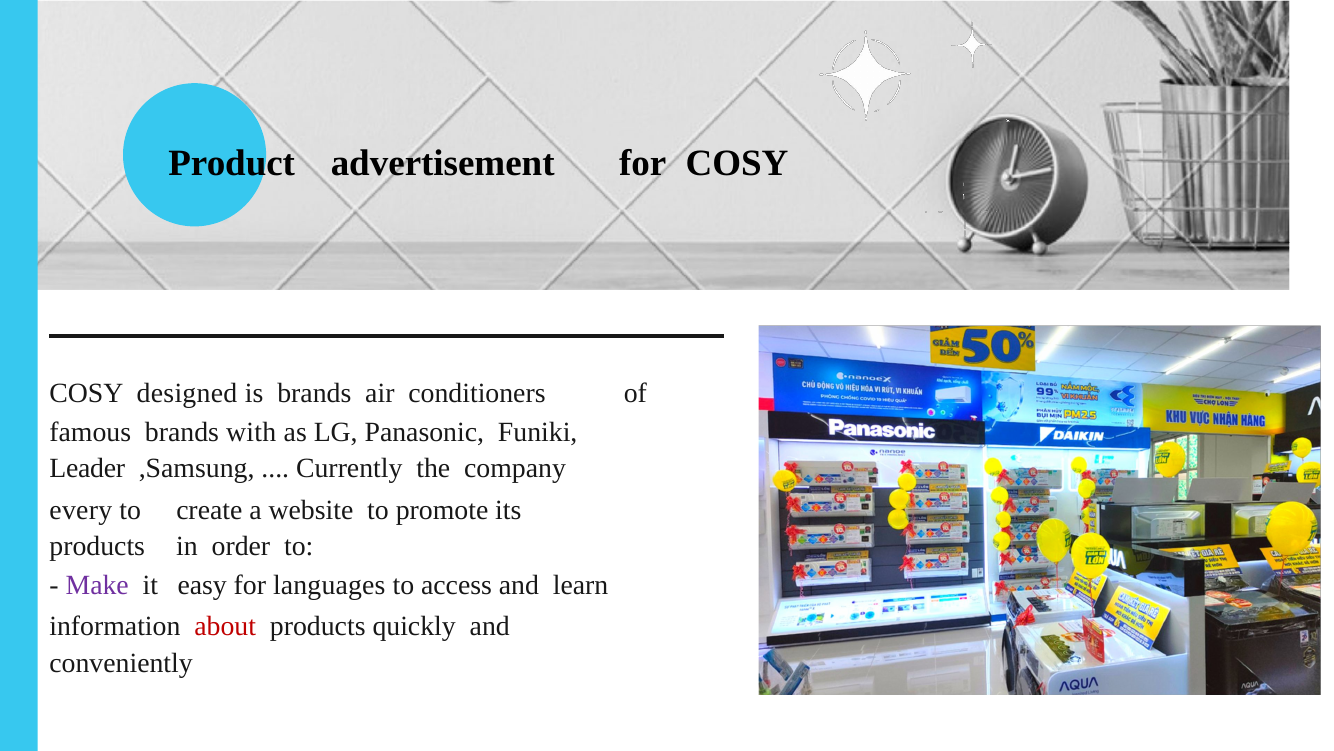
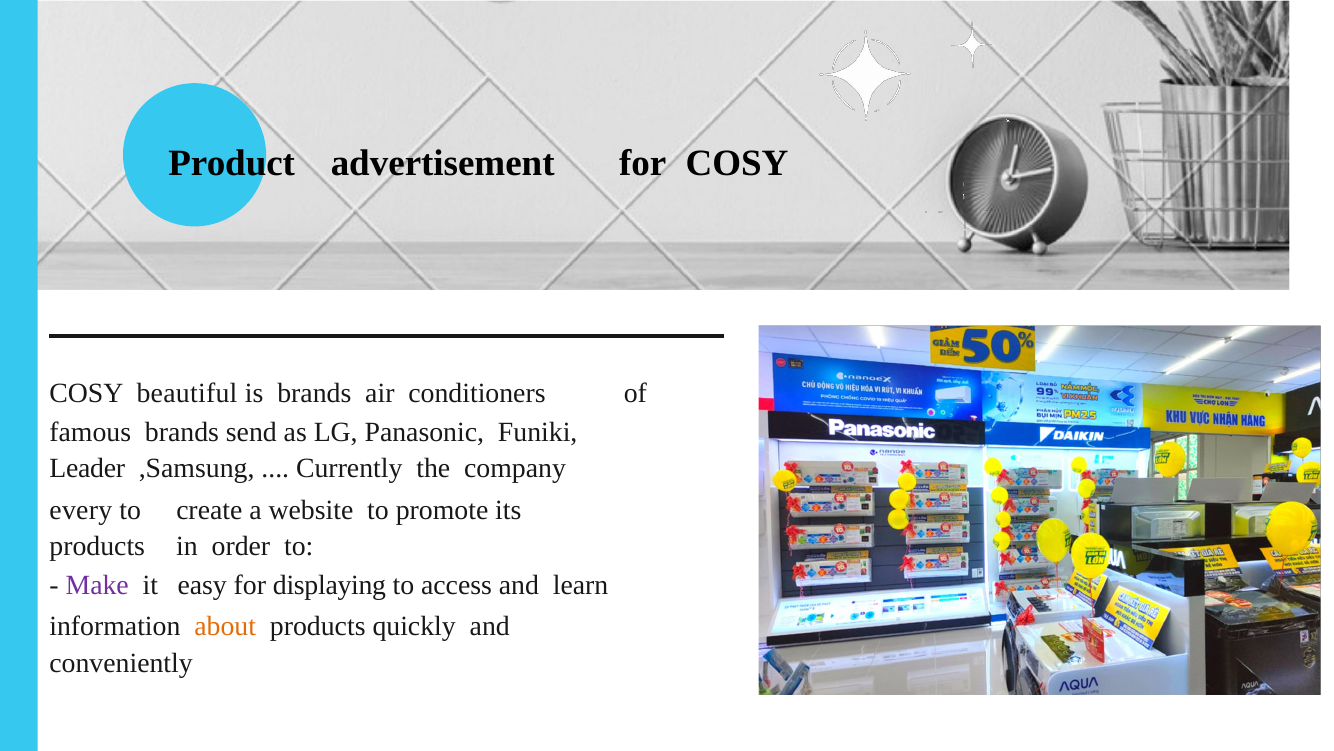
designed: designed -> beautiful (187, 393)
with: with -> send (251, 432)
languages: languages -> displaying (330, 585)
about colour: red -> orange (225, 626)
